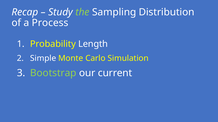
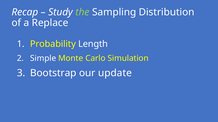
Process: Process -> Replace (50, 23)
Bootstrap colour: light green -> white (53, 73)
current: current -> update (115, 73)
